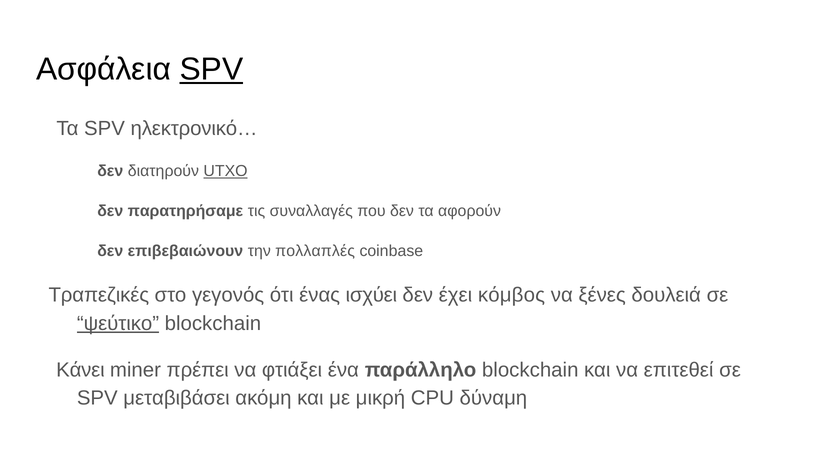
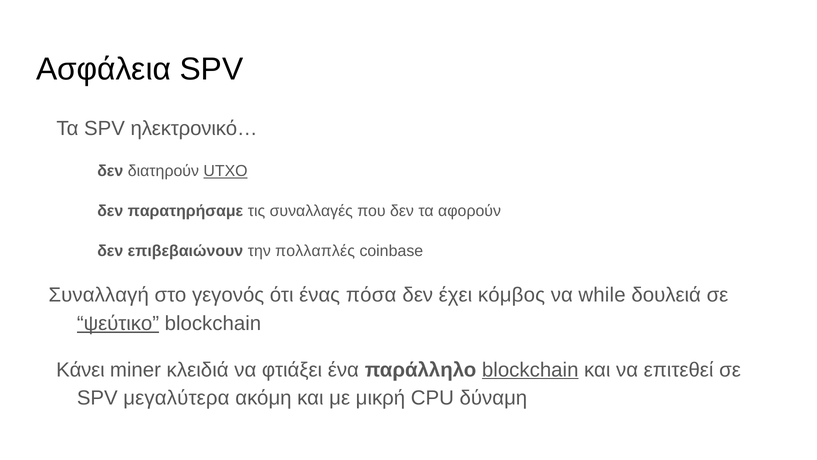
SPV underline: present -> none (211, 69)
Τραπεζικές: Τραπεζικές -> Συναλλαγή (99, 295)
ισχύει: ισχύει -> πόσα (371, 295)
ξένες: ξένες -> while (602, 295)
πρέπει: πρέπει -> κλειδιά (198, 369)
blockchain underline: none -> present (530, 369)
μεταβιβάσει: μεταβιβάσει -> μεγαλύτερα (176, 398)
